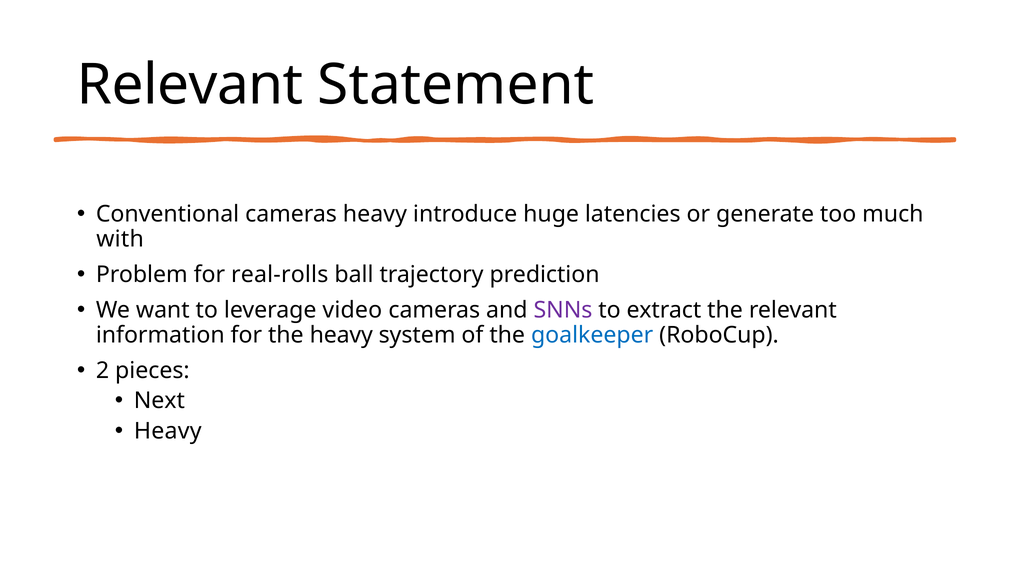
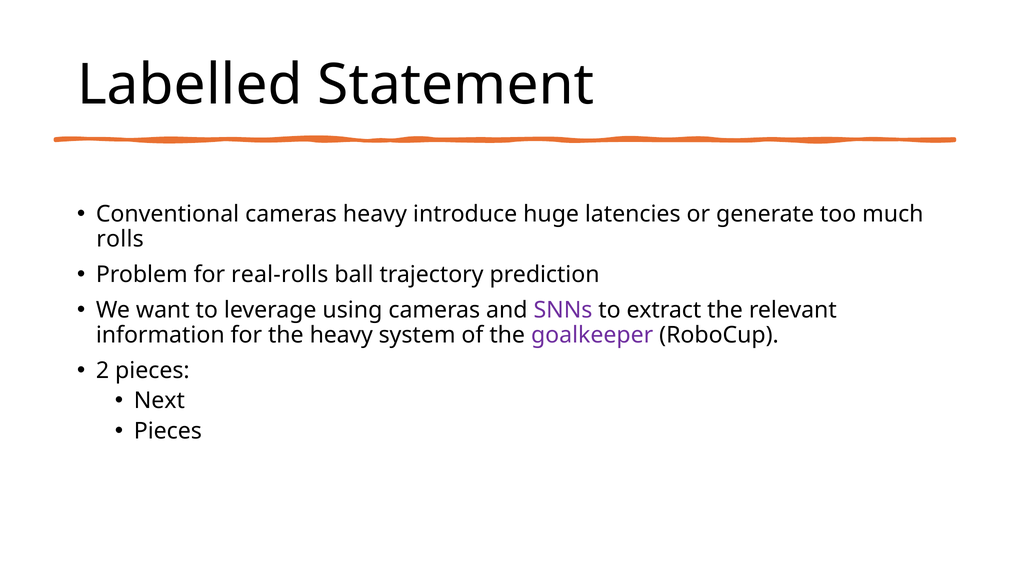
Relevant: Relevant -> Labelled (190, 85)
with: with -> rolls (120, 239)
video: video -> using (352, 310)
goalkeeper colour: blue -> purple (592, 335)
Heavy: Heavy -> Pieces (168, 431)
